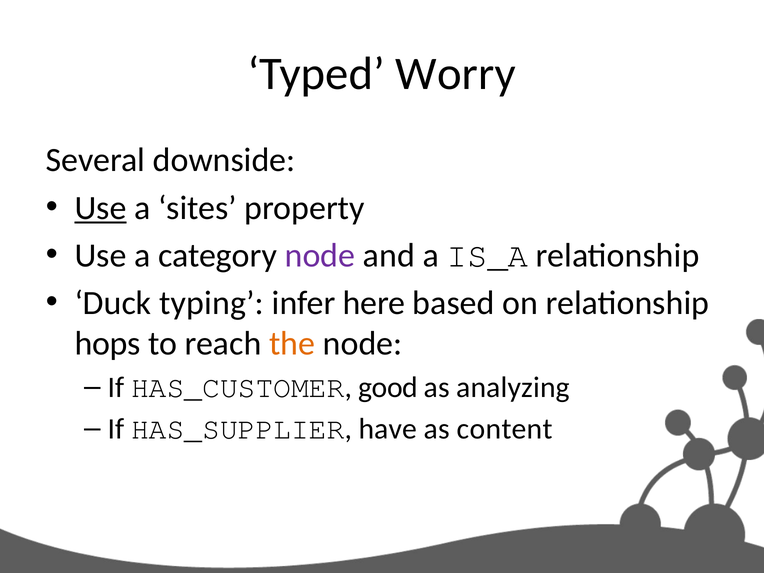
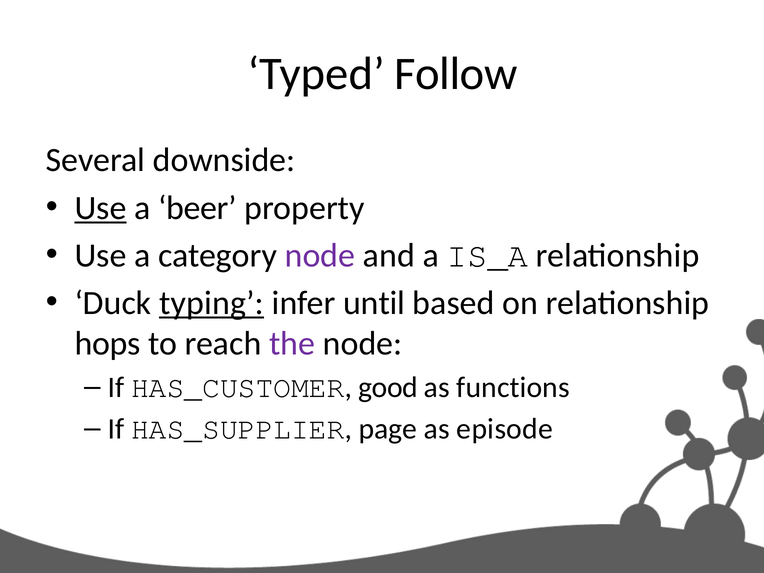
Worry: Worry -> Follow (456, 74)
sites: sites -> beer (197, 208)
typing underline: none -> present (212, 303)
here: here -> until (374, 303)
the colour: orange -> purple (292, 344)
analyzing: analyzing -> functions (513, 388)
have: have -> page (388, 429)
content: content -> episode (505, 429)
